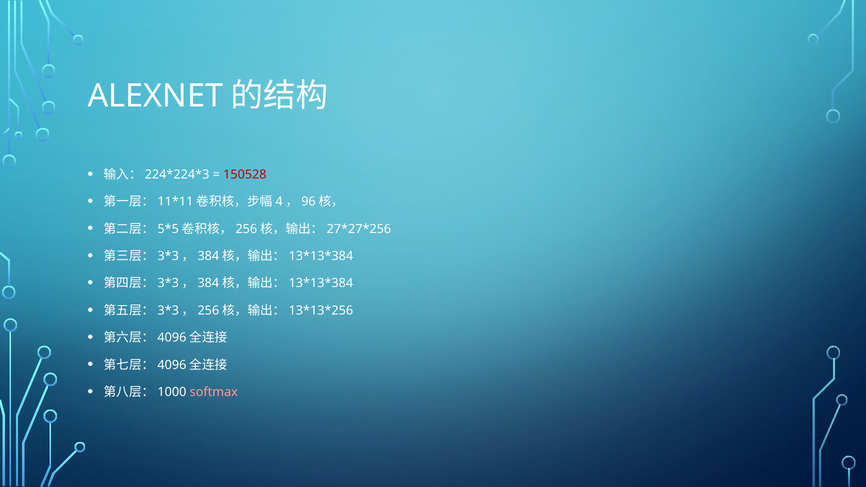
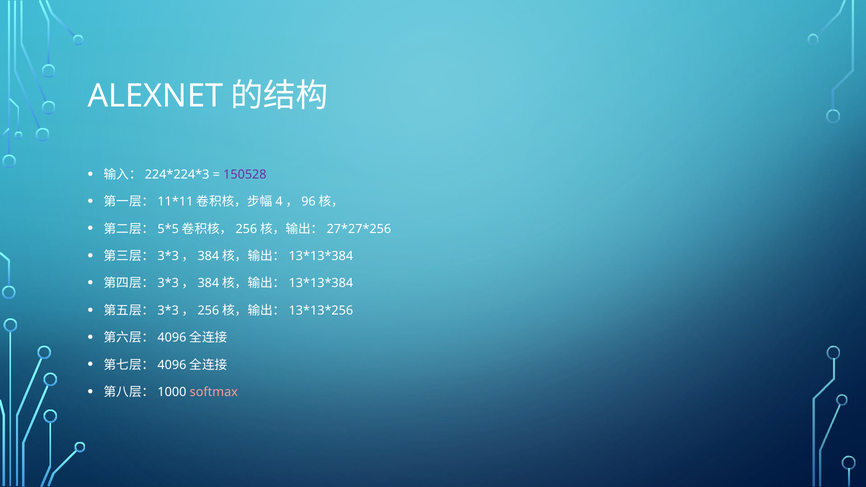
150528 colour: red -> purple (245, 175)
